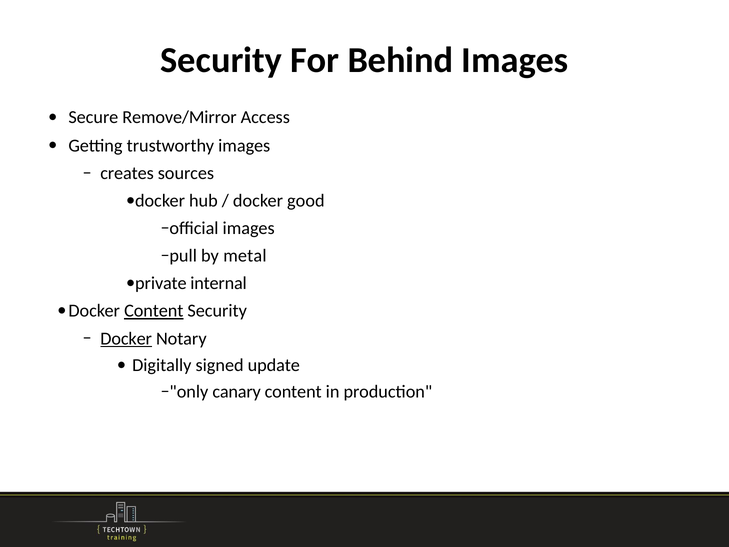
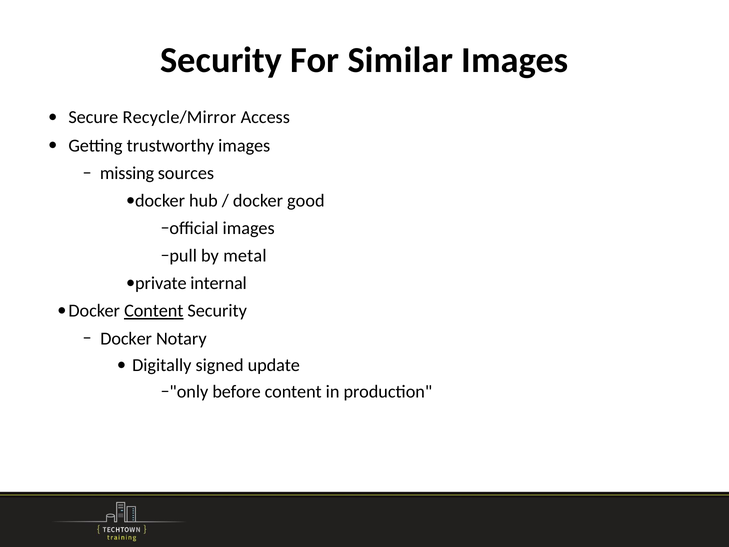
Behind: Behind -> Similar (400, 60)
Remove/Mirror: Remove/Mirror -> Recycle/Mirror (179, 117)
creates: creates -> missing (127, 173)
Docker underline: present -> none (126, 338)
canary: canary -> before (237, 392)
